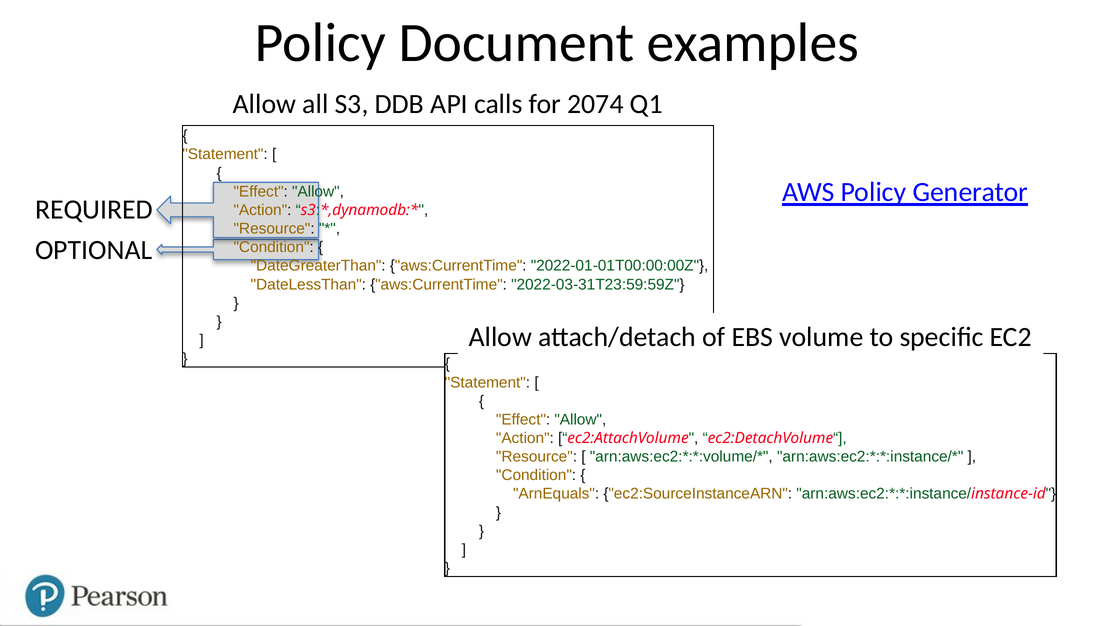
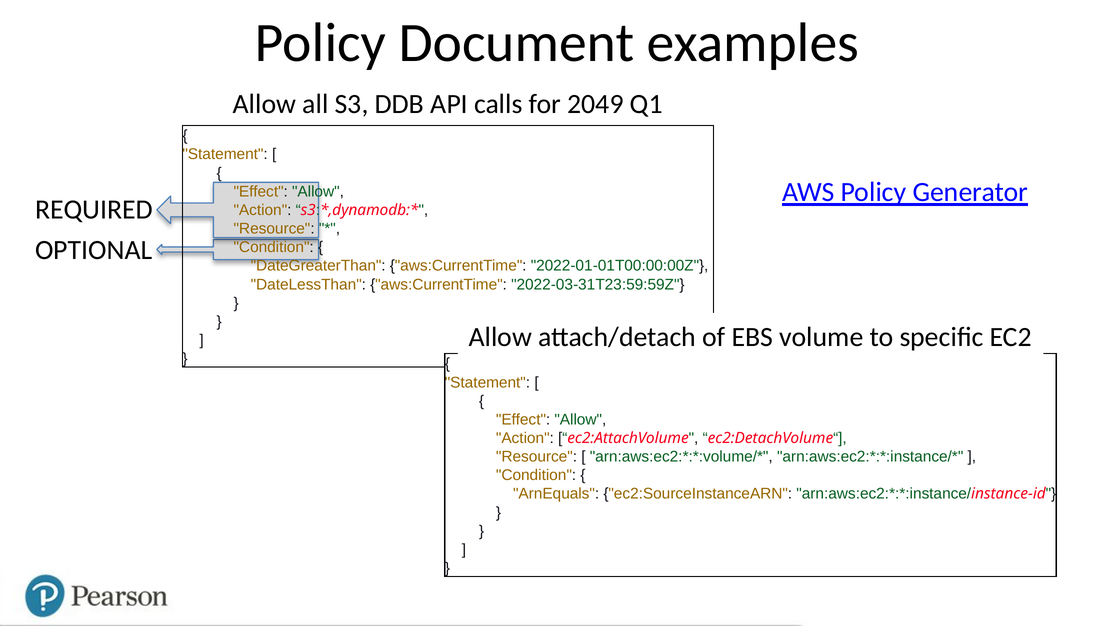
2074: 2074 -> 2049 (595, 104)
